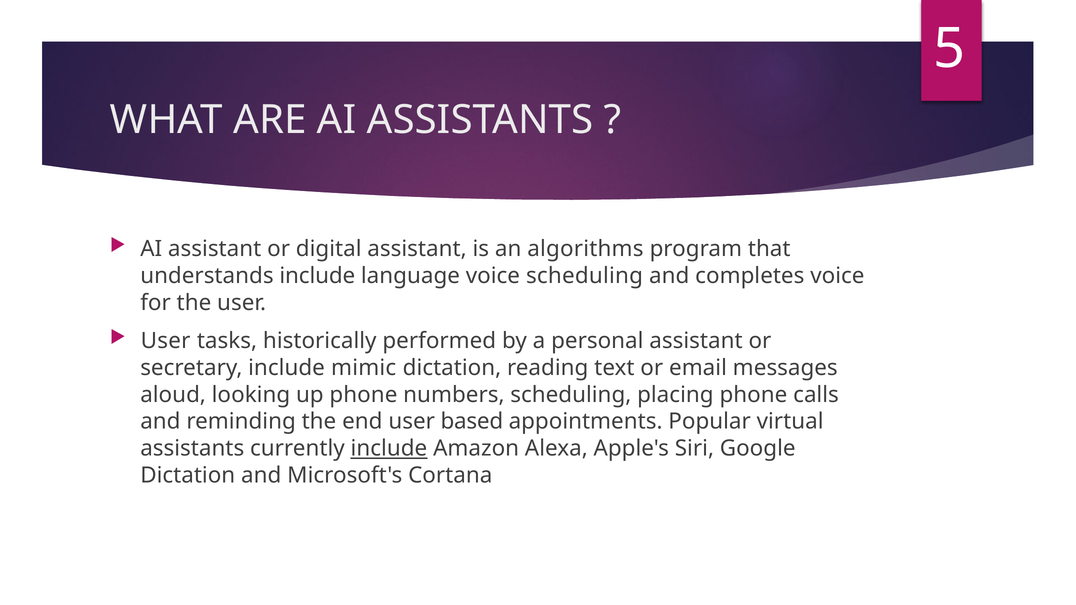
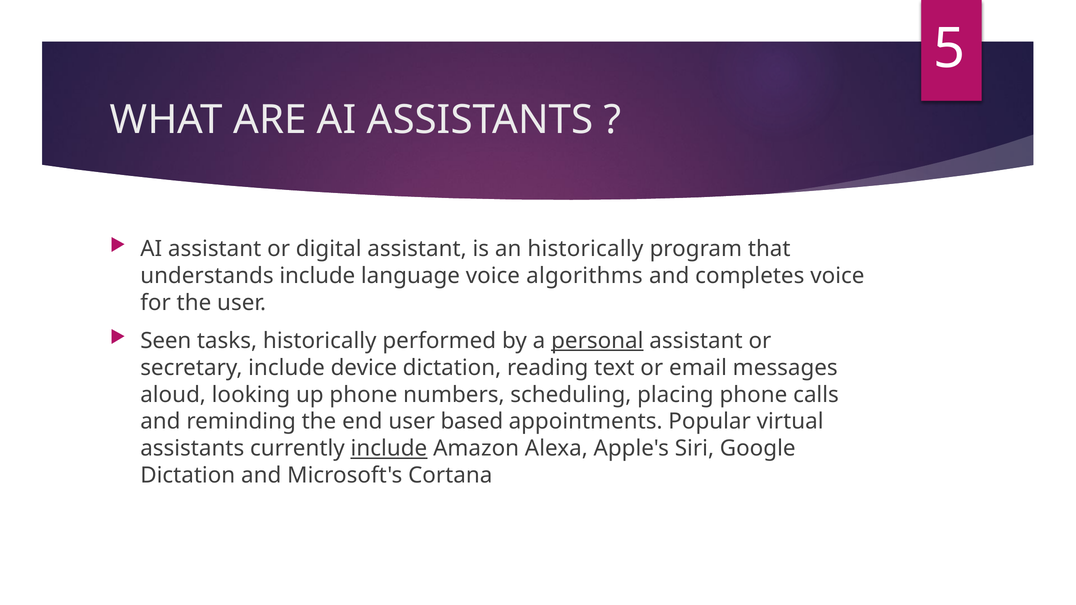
an algorithms: algorithms -> historically (585, 249)
voice scheduling: scheduling -> algorithms (584, 276)
User: User -> Seen (166, 341)
personal underline: none -> present (597, 341)
mimic: mimic -> device (364, 368)
